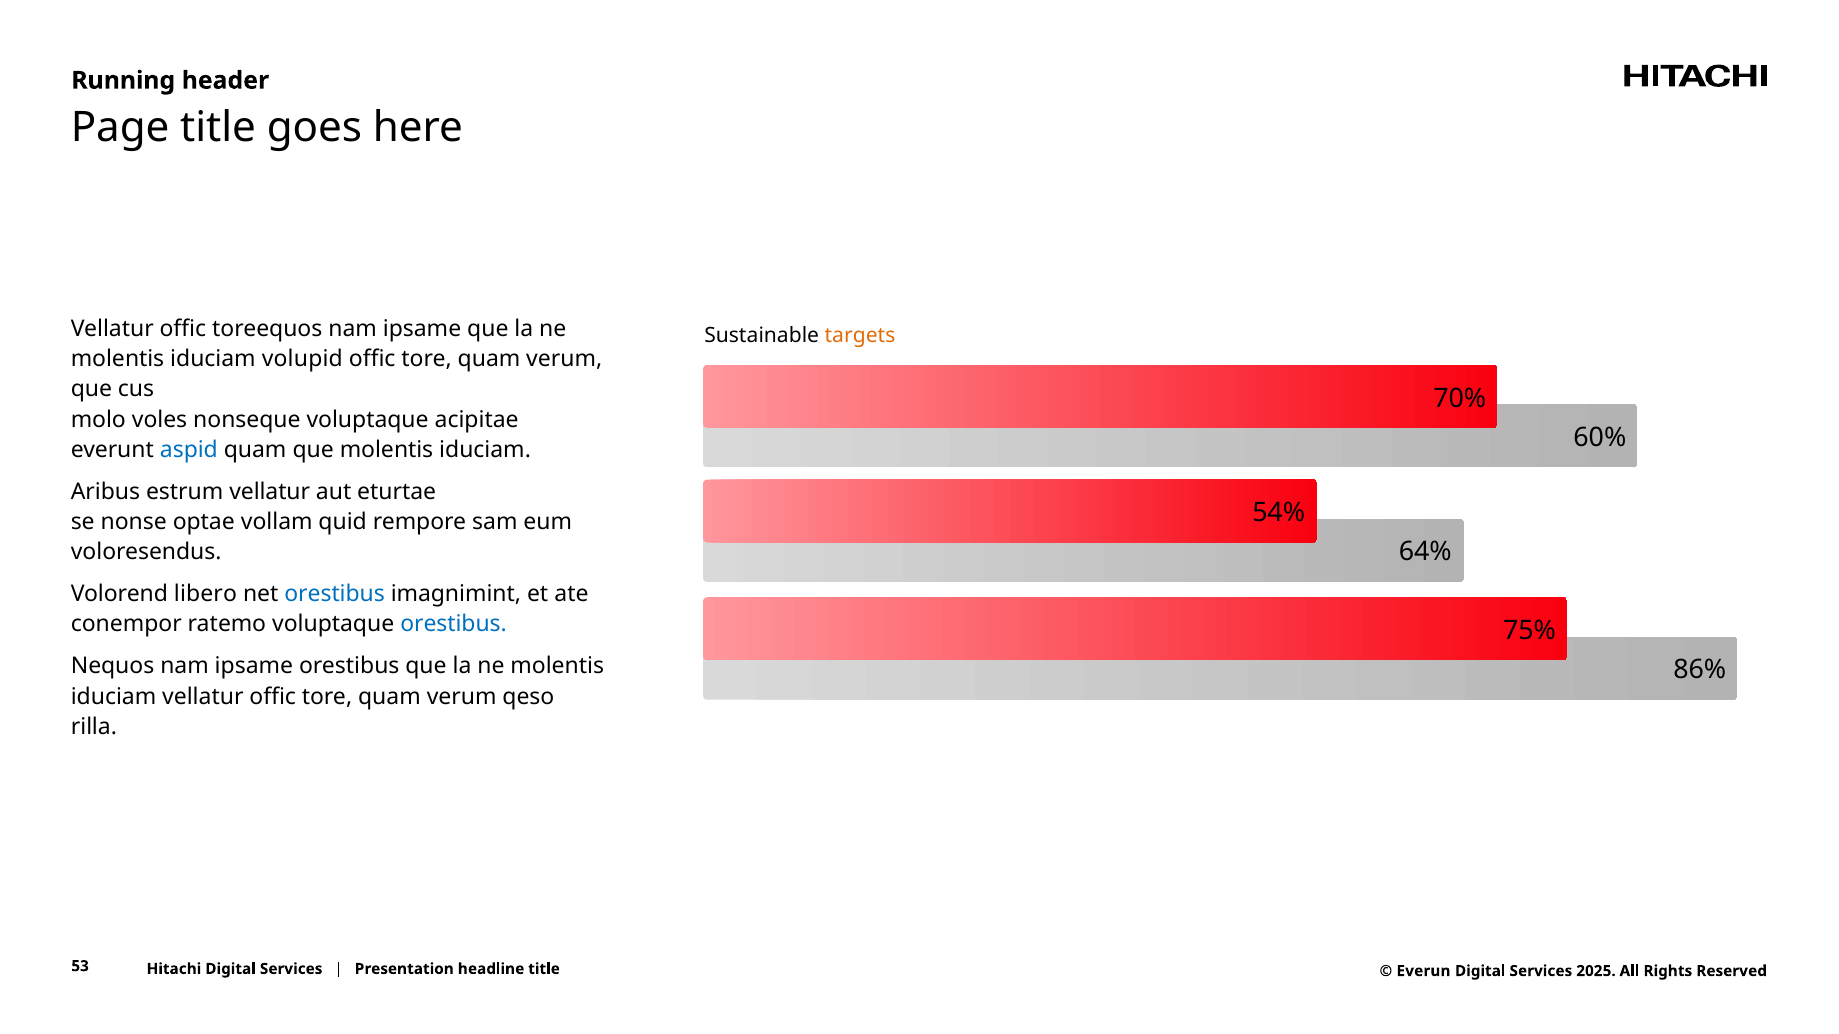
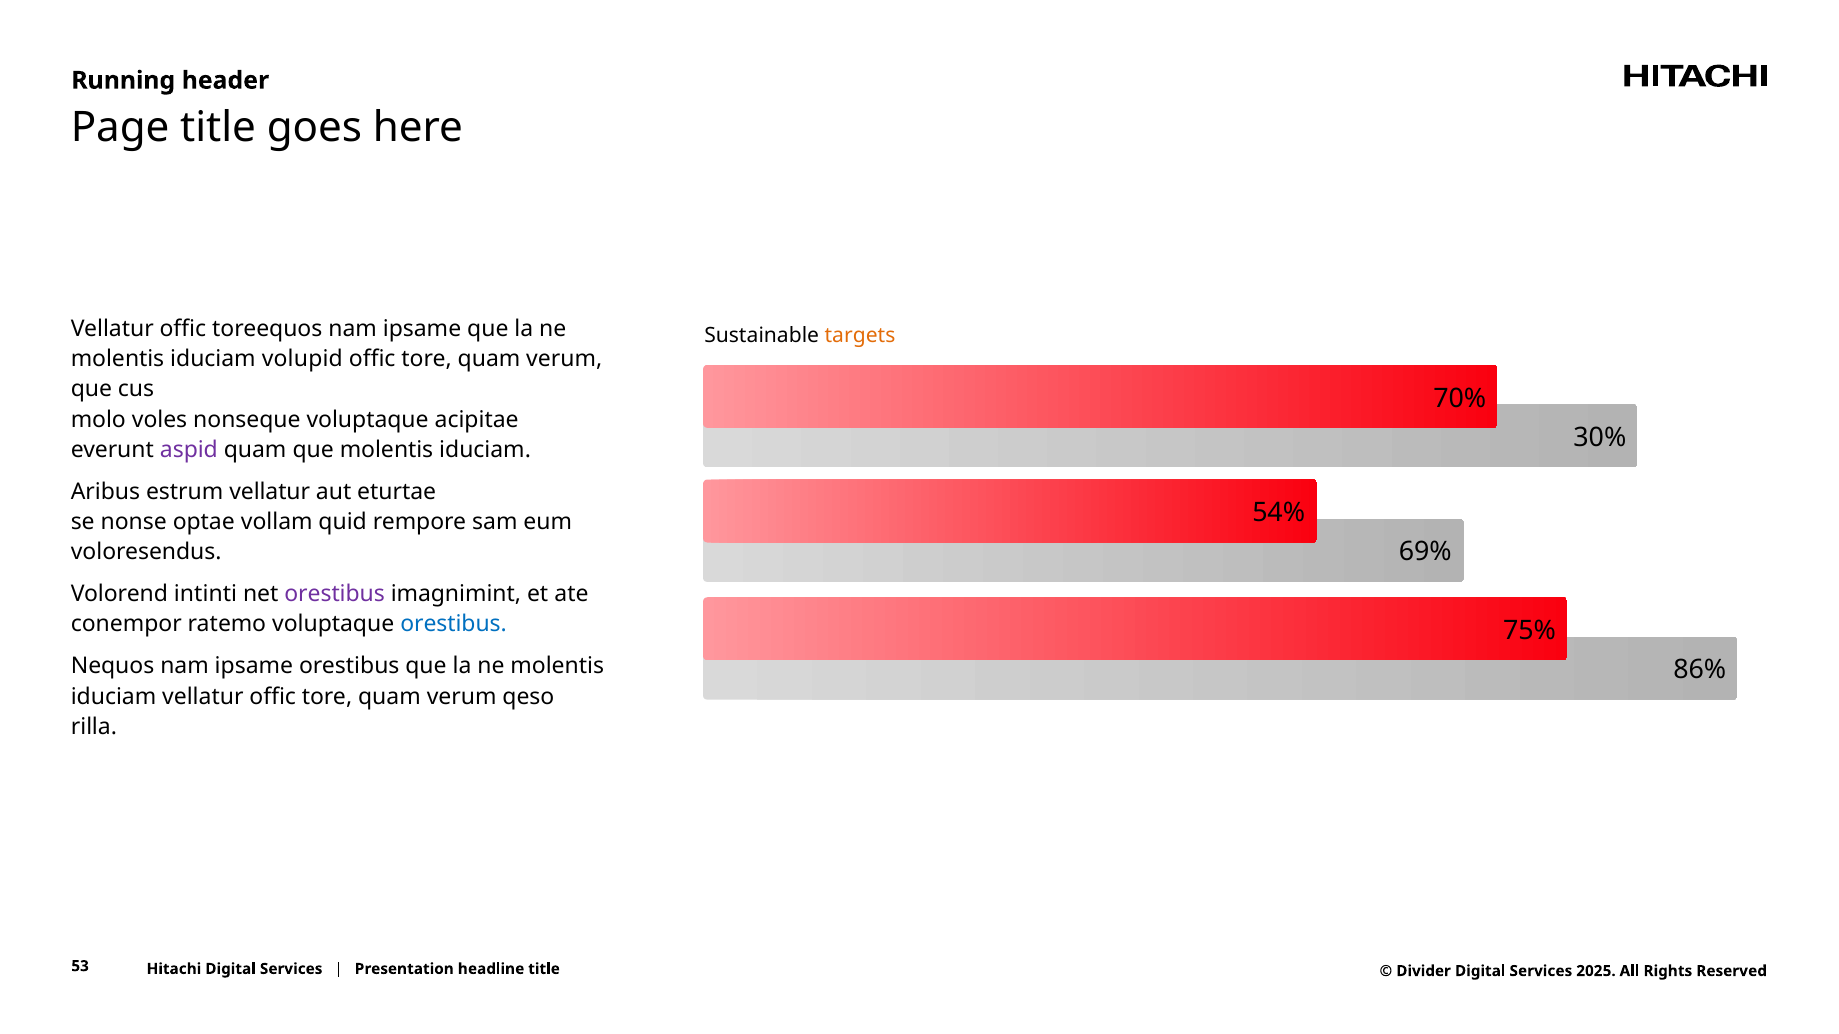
60%: 60% -> 30% (1600, 438)
aspid colour: blue -> purple (189, 450)
64%: 64% -> 69% (1425, 552)
libero: libero -> intinti (206, 594)
orestibus colour: blue -> purple (335, 594)
Everun: Everun -> Divider (1424, 971)
